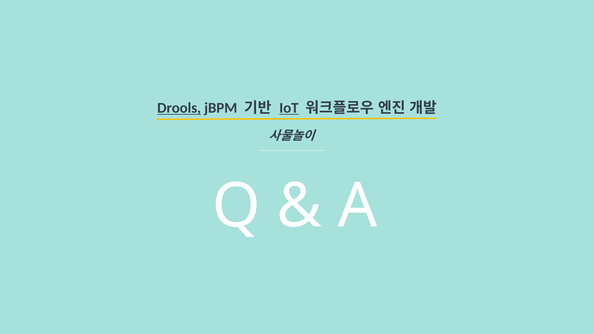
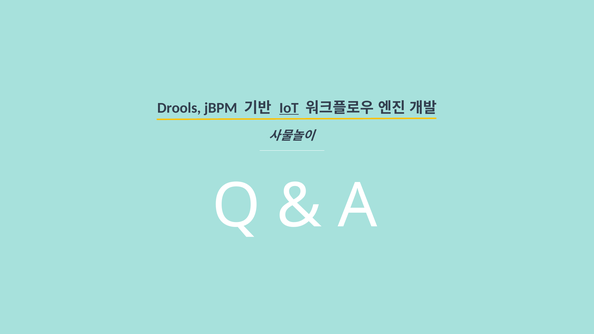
Drools underline: present -> none (179, 108)
